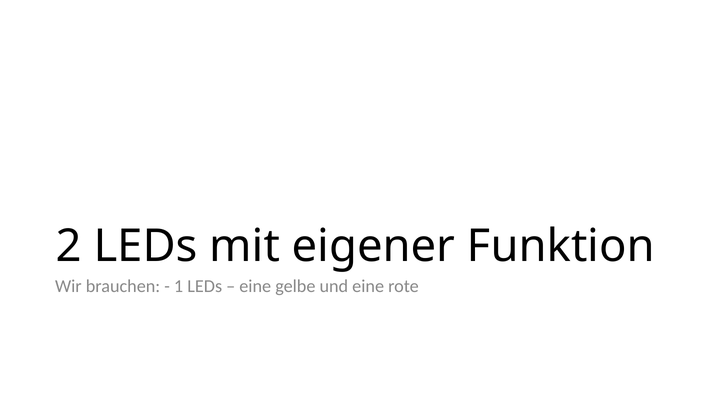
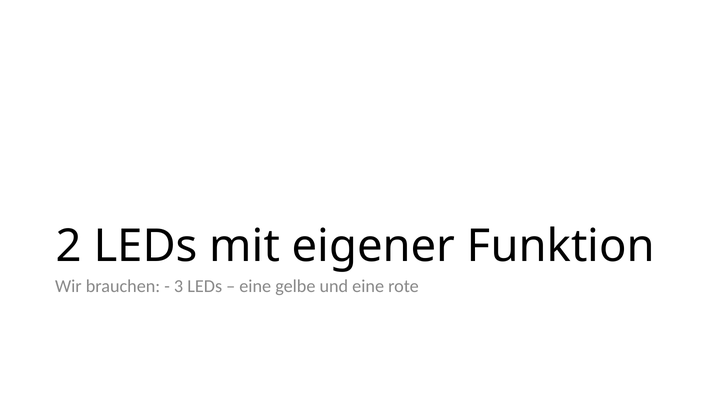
1: 1 -> 3 (179, 286)
